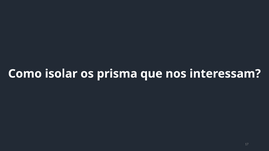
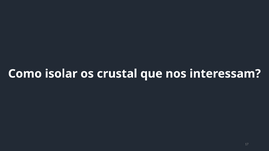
prisma: prisma -> crustal (117, 74)
